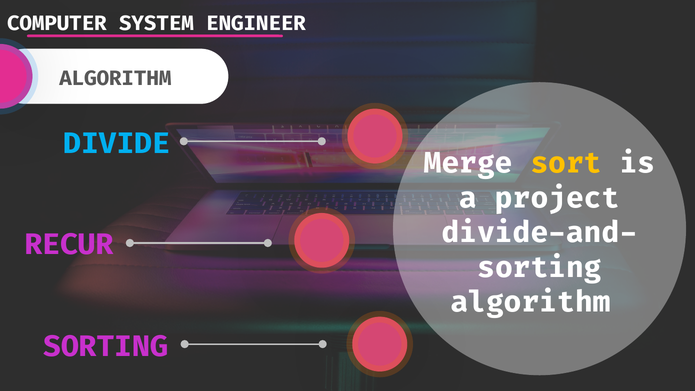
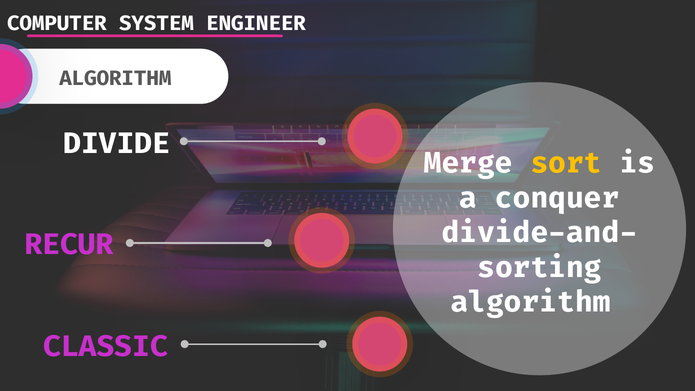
DIVIDE colour: light blue -> white (117, 144)
project: project -> conquer (557, 198)
SORTING: SORTING -> CLASSIC (106, 346)
